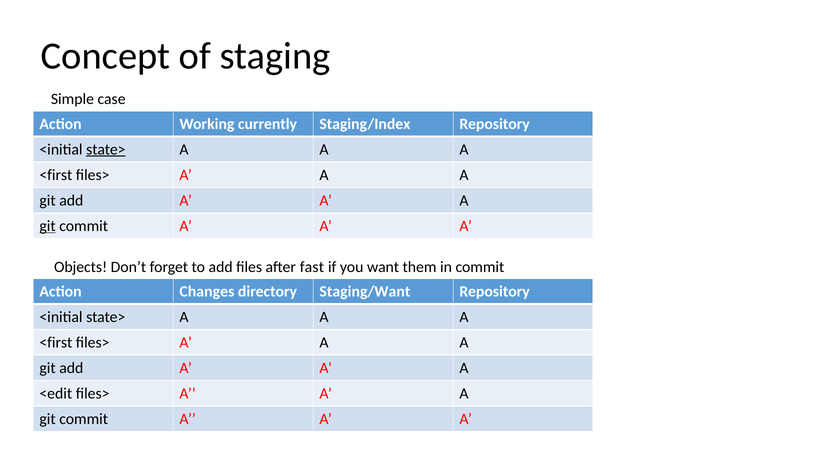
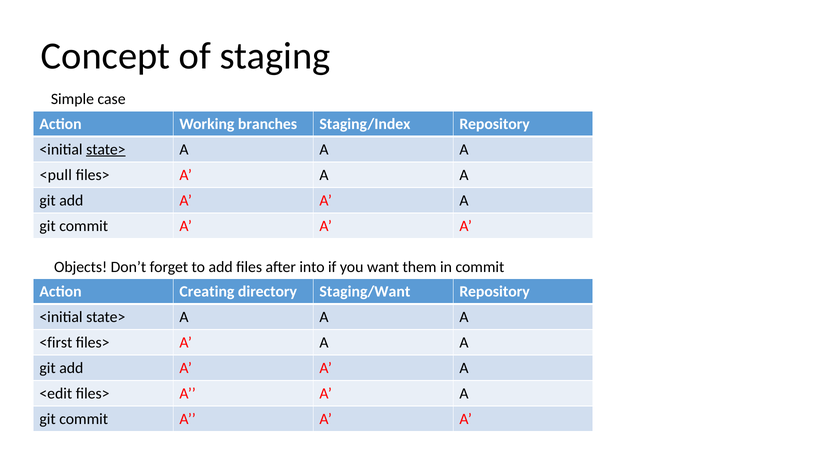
currently: currently -> branches (268, 124)
<first: <first -> <pull (56, 175)
git underline: present -> none (48, 226)
fast: fast -> into (312, 267)
Changes: Changes -> Creating (207, 292)
